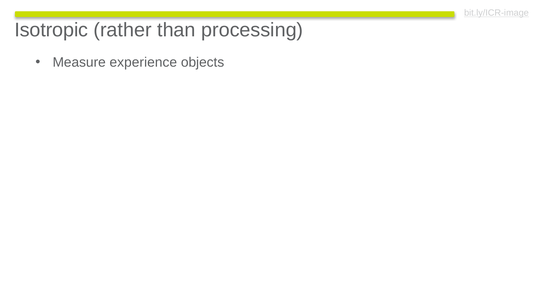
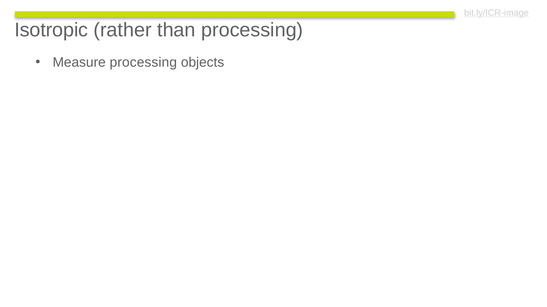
Measure experience: experience -> processing (143, 62)
